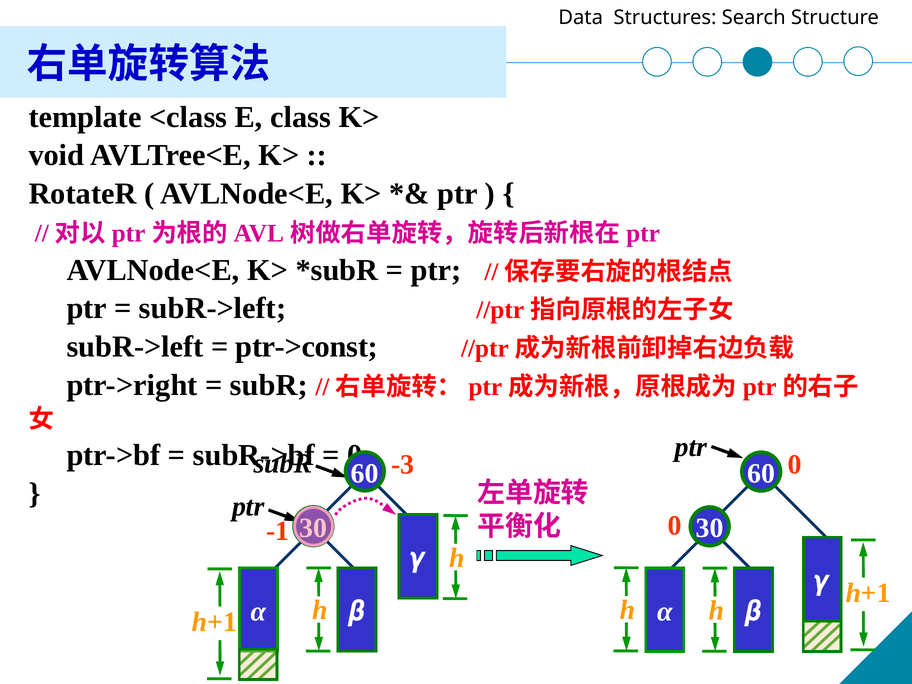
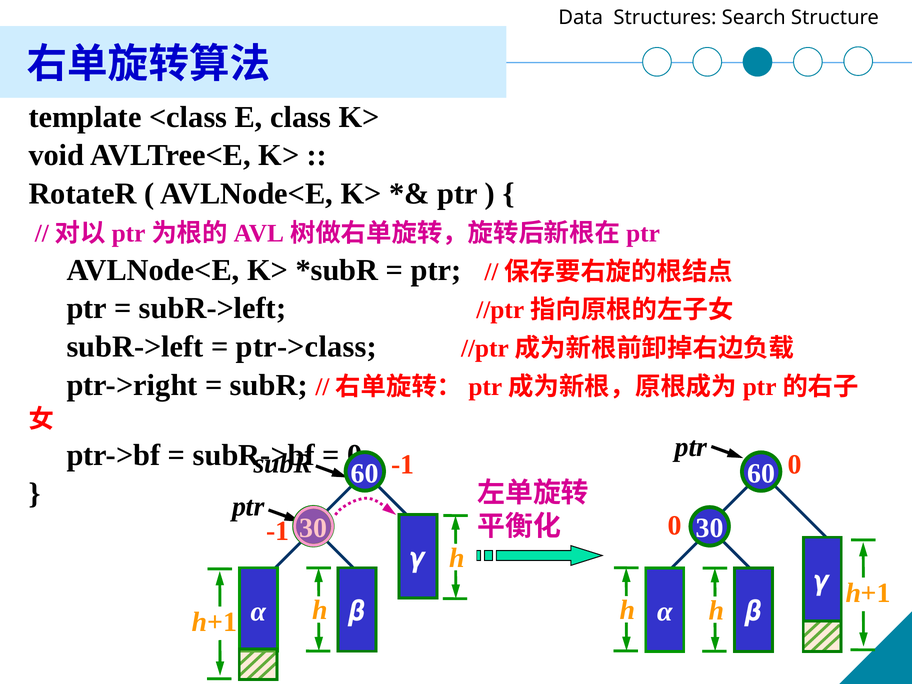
ptr->const: ptr->const -> ptr->class (306, 347)
-3: -3 -> -1 (403, 465)
